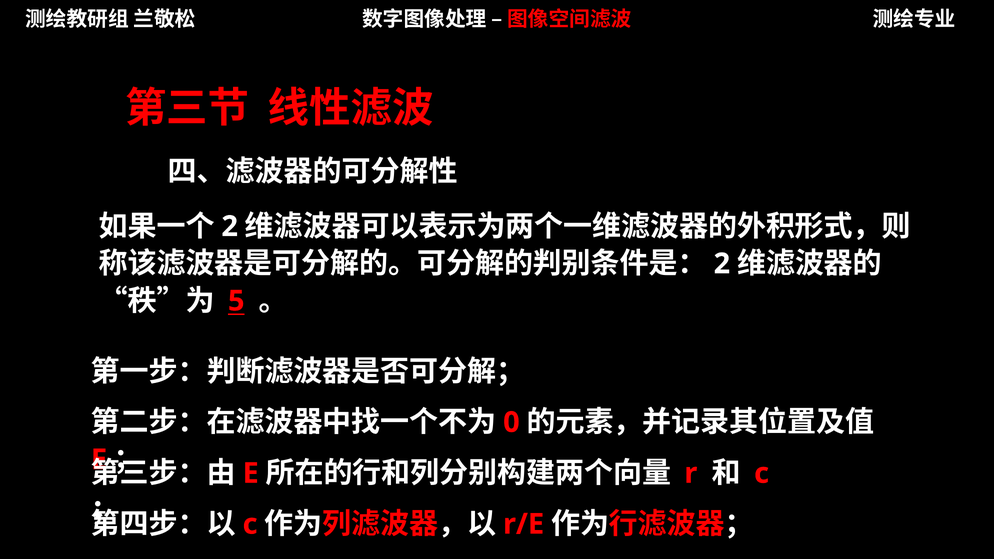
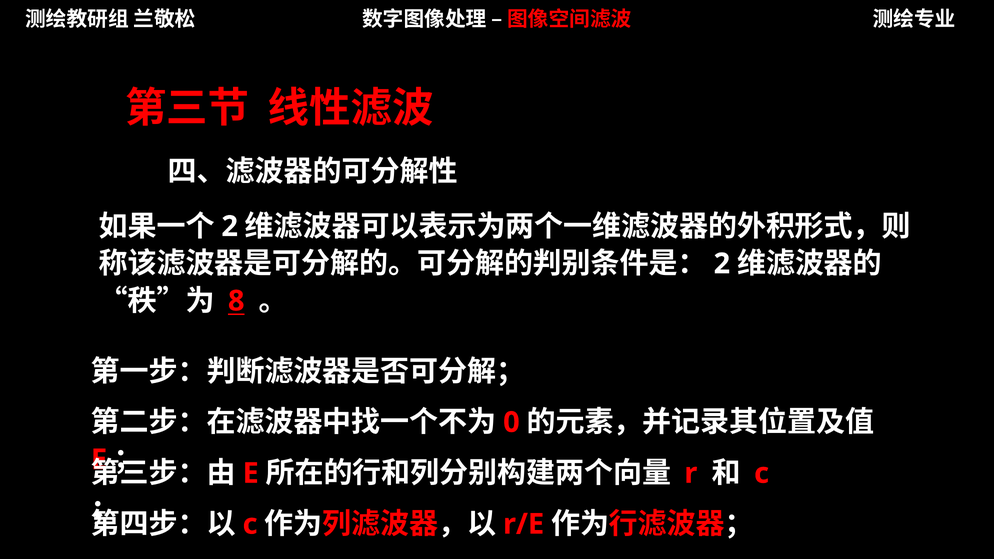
5: 5 -> 8 (236, 301)
